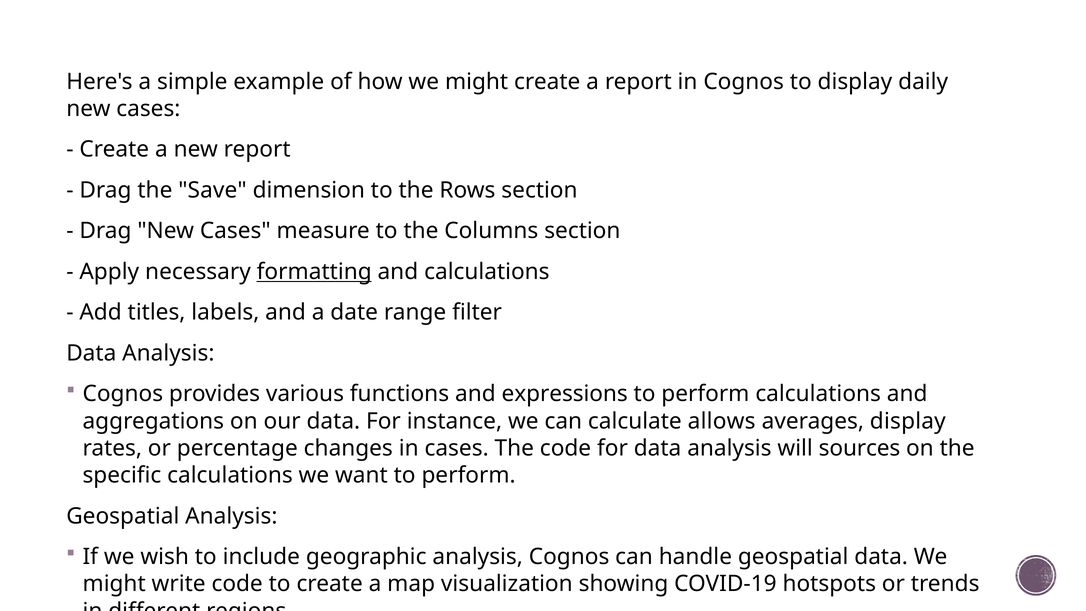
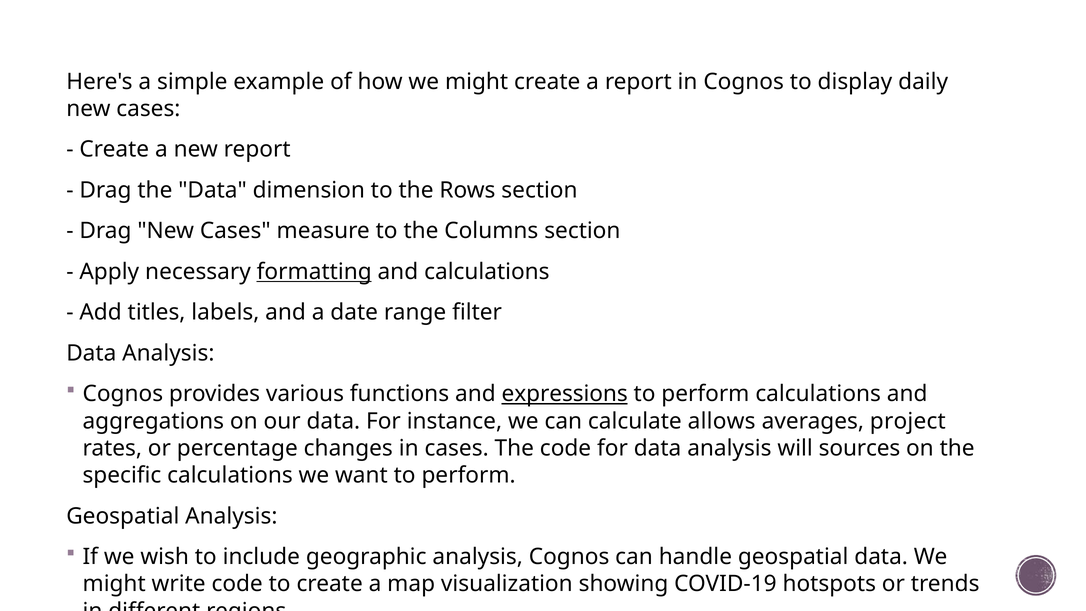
the Save: Save -> Data (213, 190)
expressions underline: none -> present (565, 394)
averages display: display -> project (908, 421)
